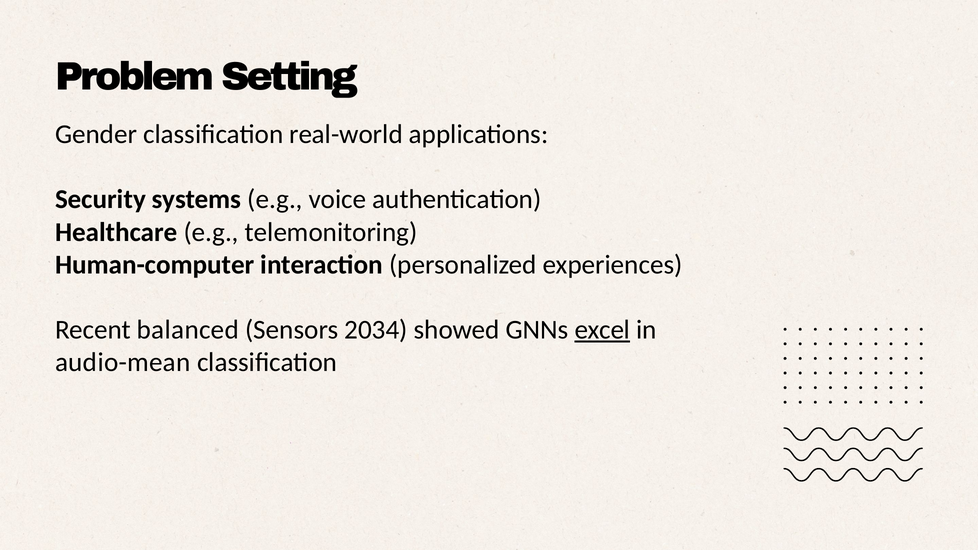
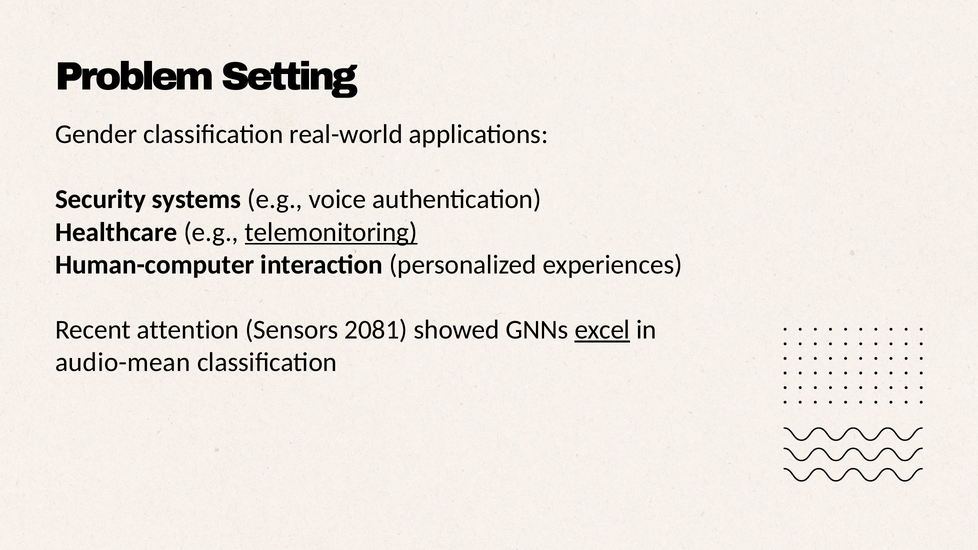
telemonitoring underline: none -> present (331, 232)
balanced: balanced -> attention (188, 330)
2034: 2034 -> 2081 (376, 330)
